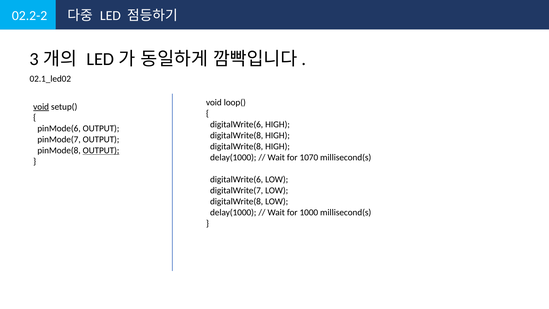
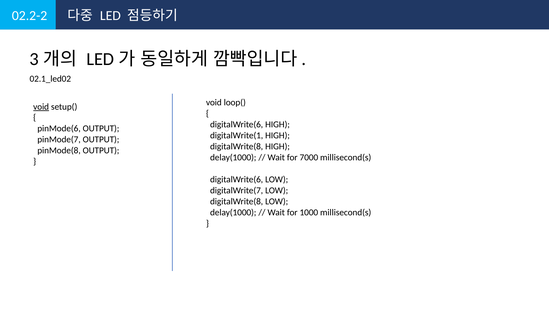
digitalWrite(8: digitalWrite(8 -> digitalWrite(1 (237, 135)
OUTPUT underline: present -> none (101, 151)
1070: 1070 -> 7000 (309, 157)
